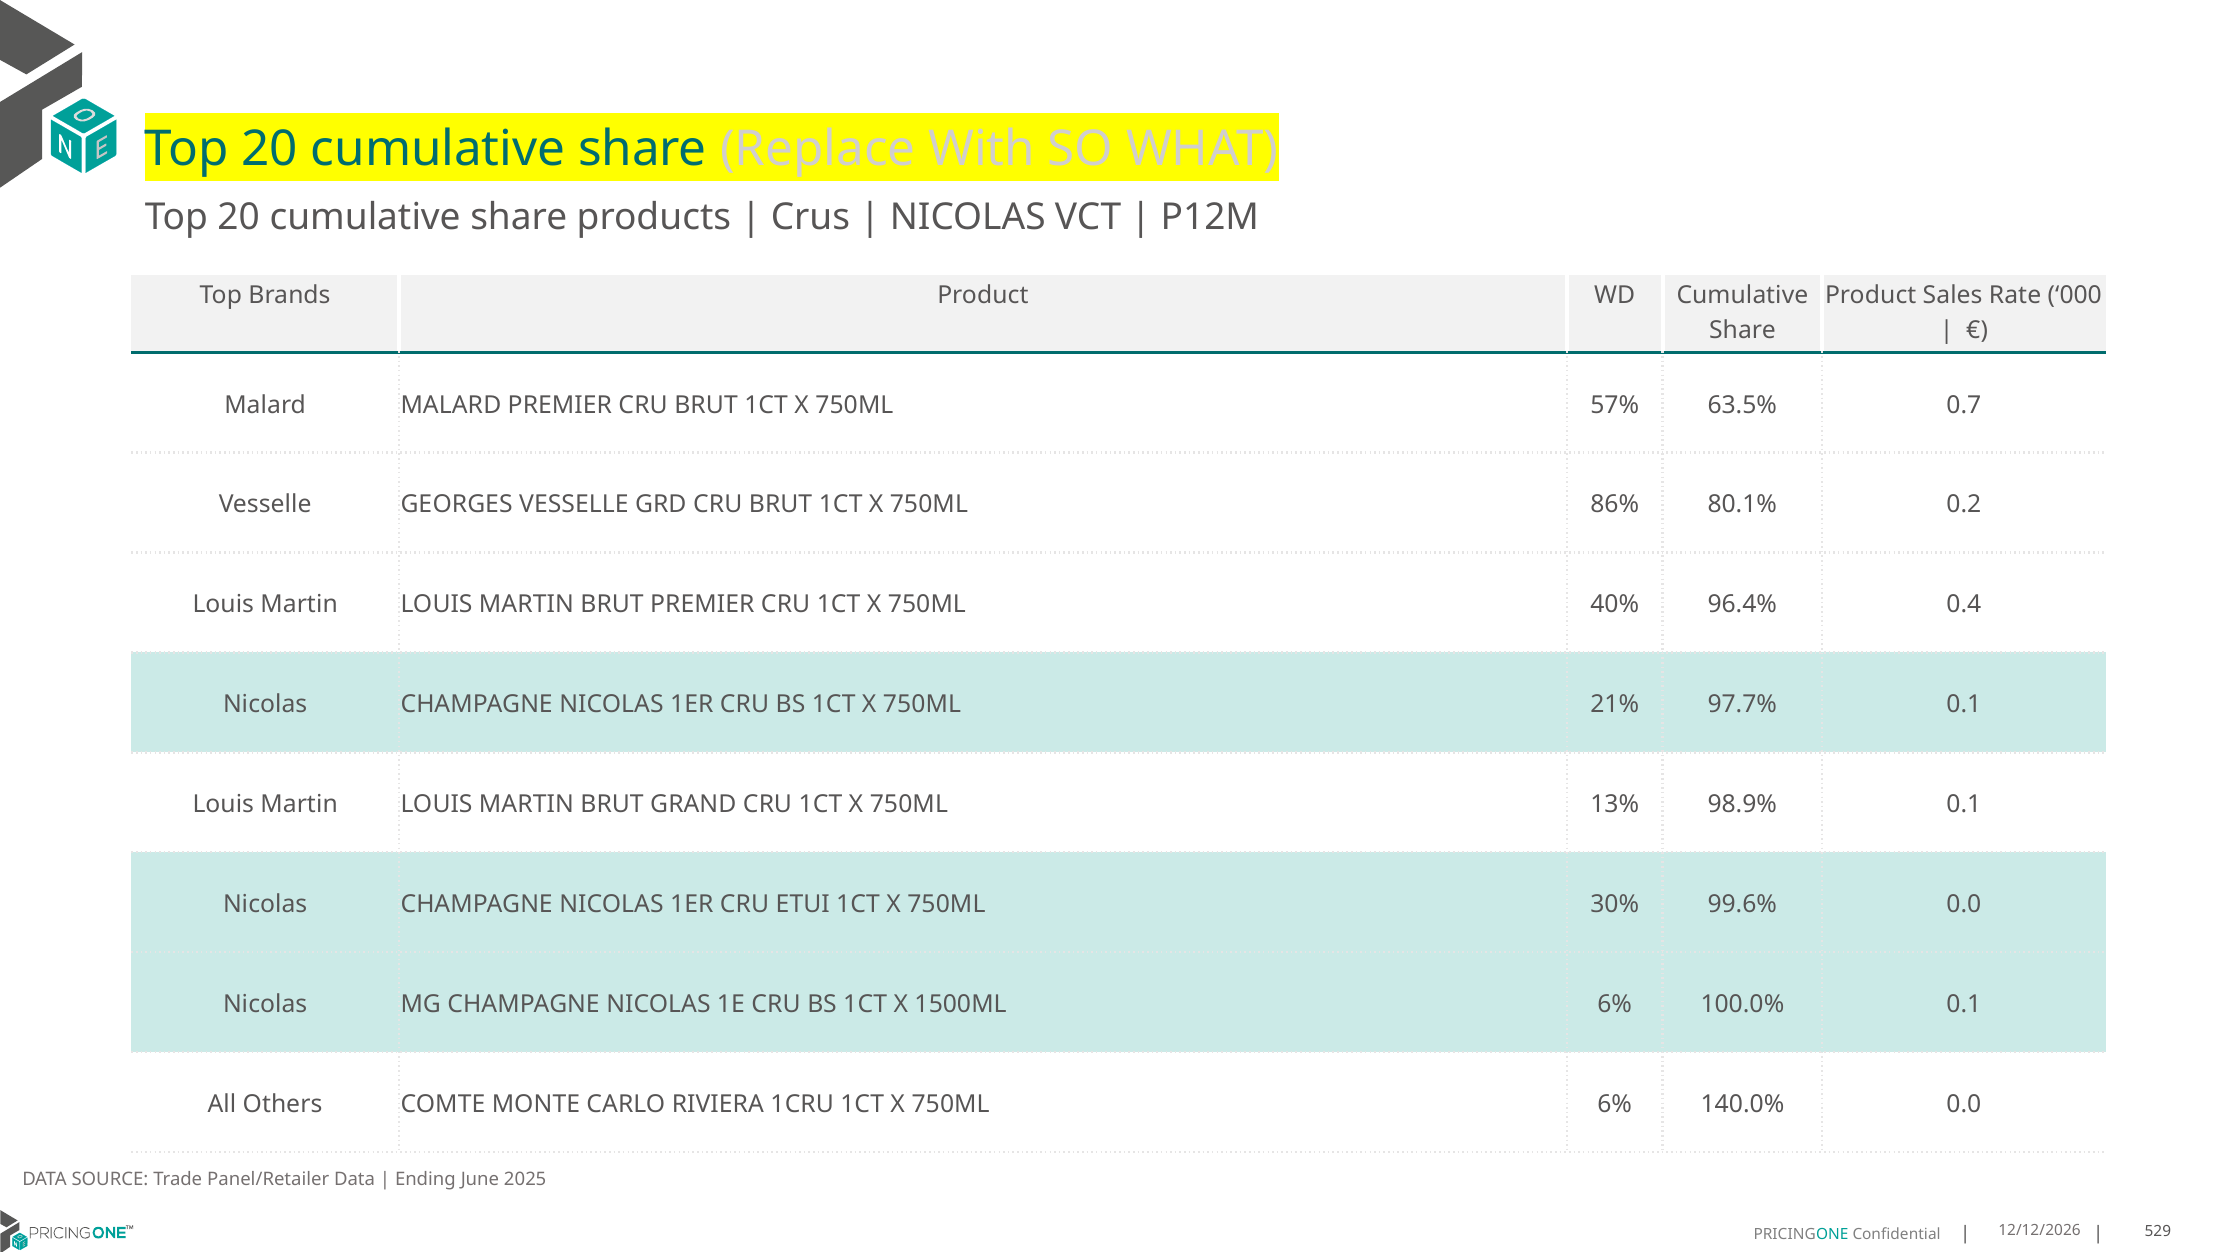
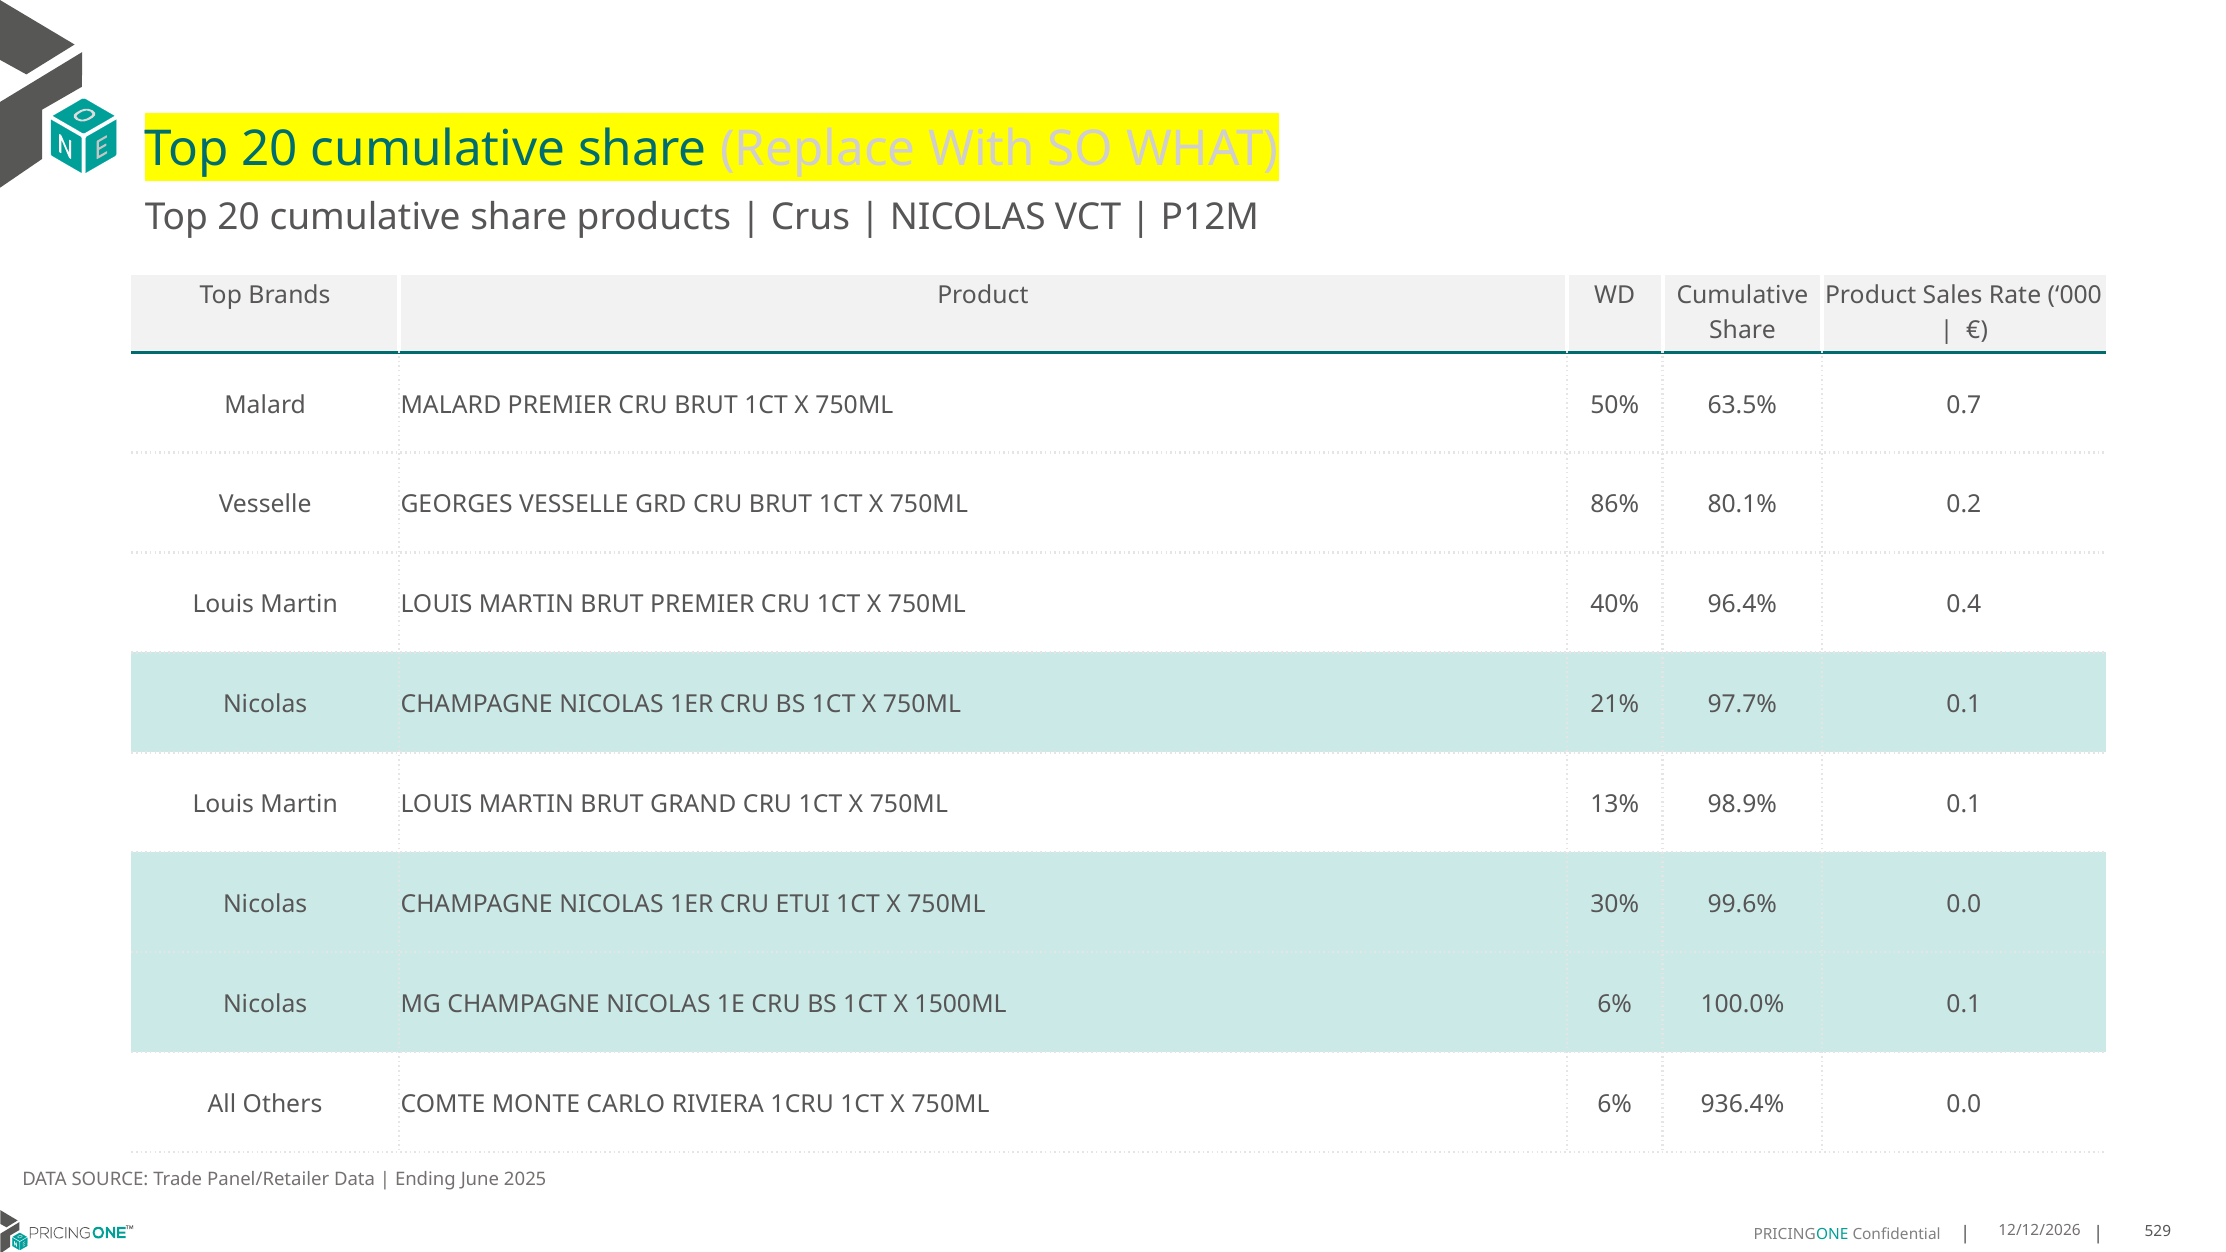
57%: 57% -> 50% (1615, 405)
140.0%: 140.0% -> 936.4% (1742, 1104)
